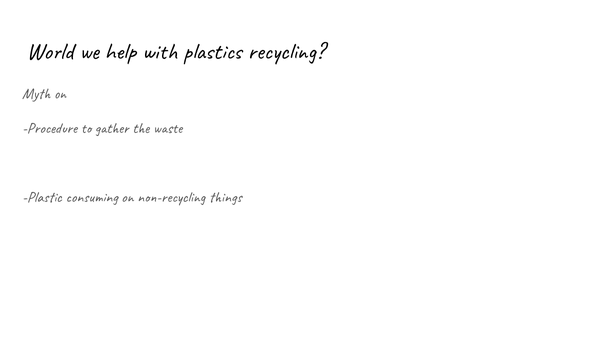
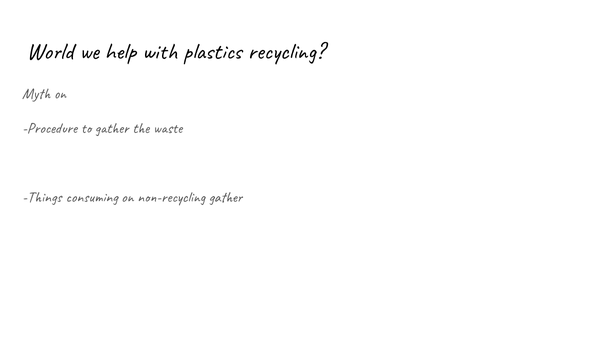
Plastic: Plastic -> Things (42, 197)
non-recycling things: things -> gather (226, 197)
